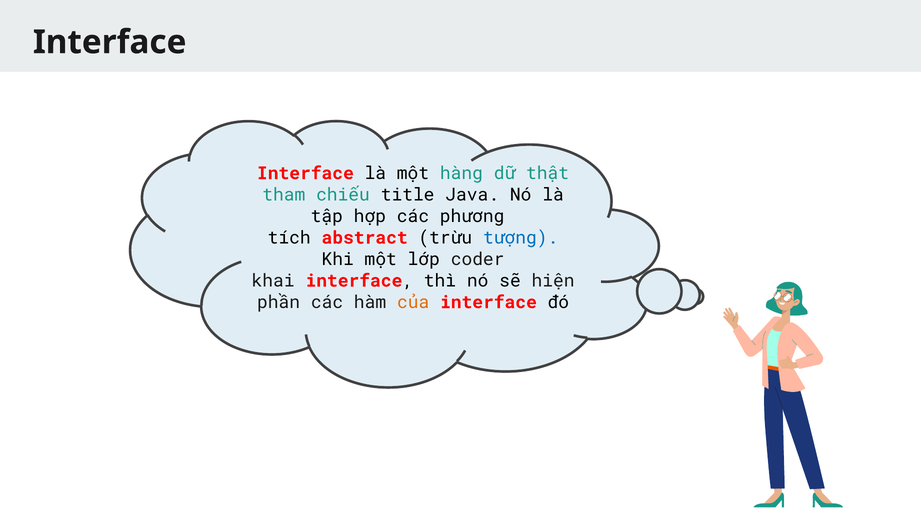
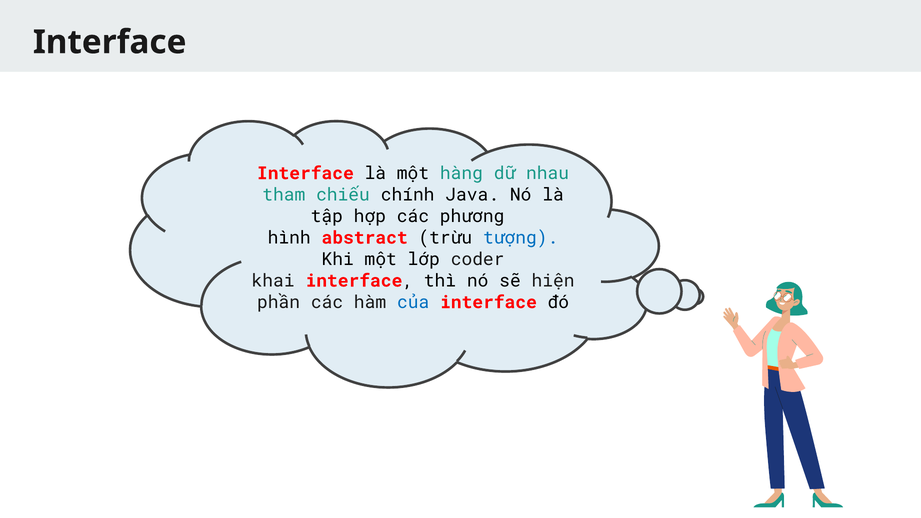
thật: thật -> nhau (548, 173)
title: title -> chính (408, 195)
tích: tích -> hình (289, 238)
của colour: orange -> blue (413, 302)
